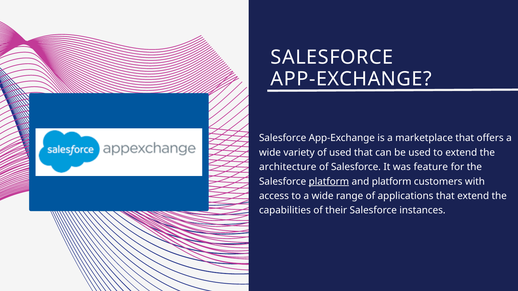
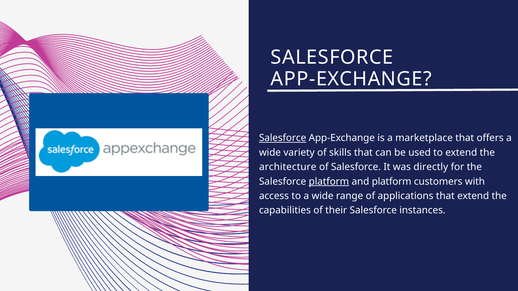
Salesforce underline: none -> present (283, 138)
of used: used -> skills (340, 153)
feature: feature -> directly (431, 167)
